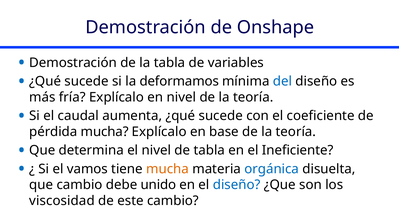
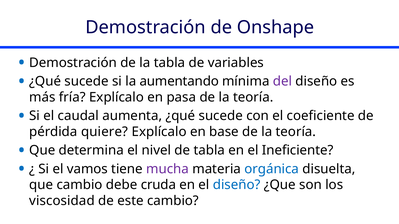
deformamos: deformamos -> aumentando (179, 81)
del colour: blue -> purple (282, 81)
en nivel: nivel -> pasa (181, 97)
pérdida mucha: mucha -> quiere (104, 132)
mucha colour: orange -> purple (167, 169)
unido: unido -> cruda (158, 185)
